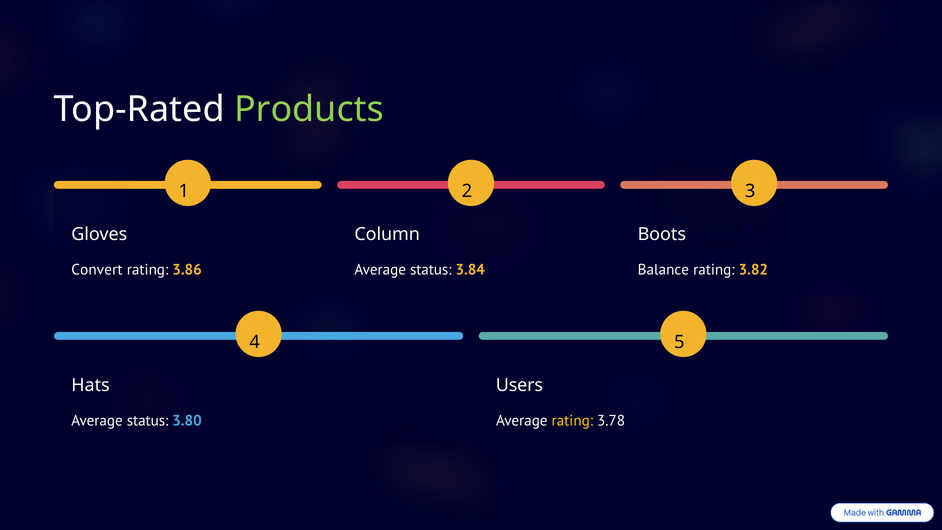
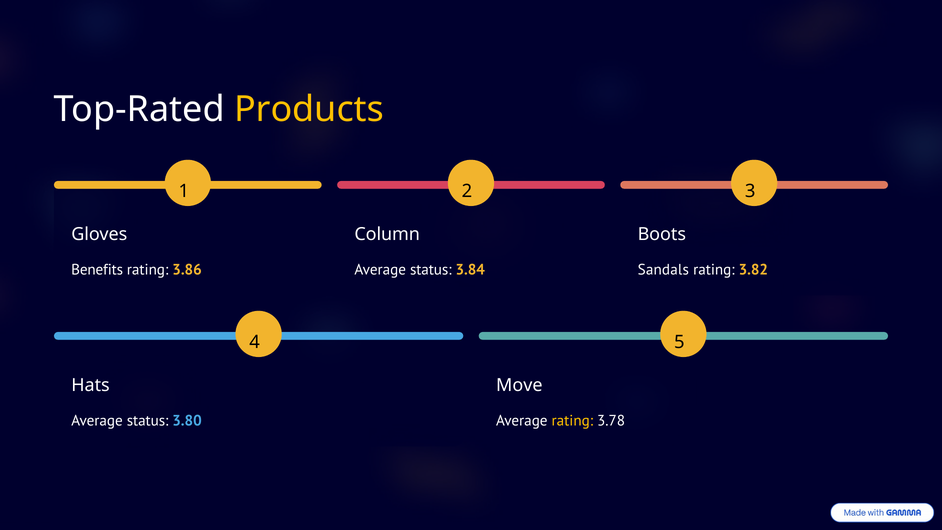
Products colour: light green -> yellow (309, 109)
Convert: Convert -> Benefits (97, 270)
Balance: Balance -> Sandals (663, 270)
Users: Users -> Move (519, 385)
